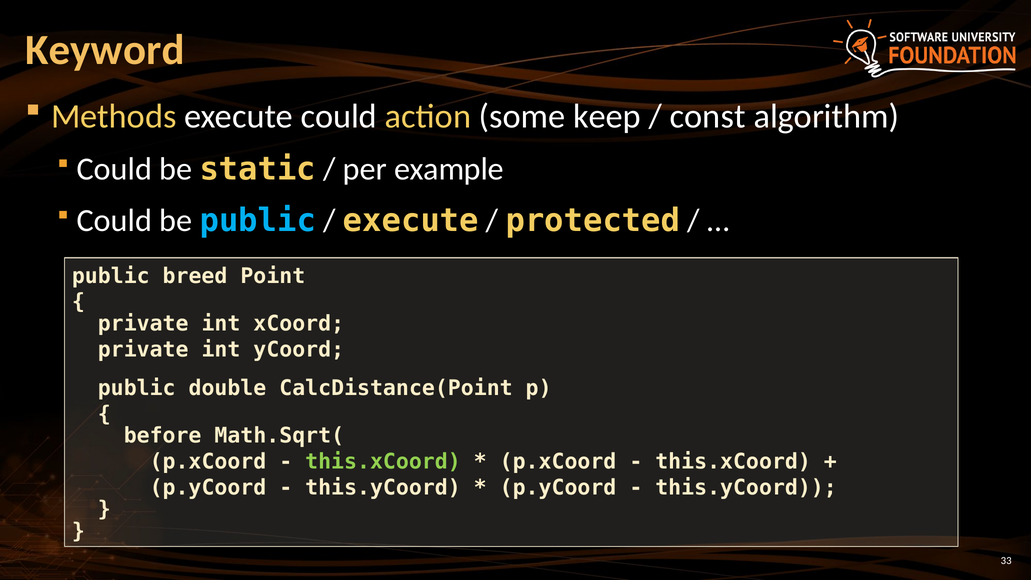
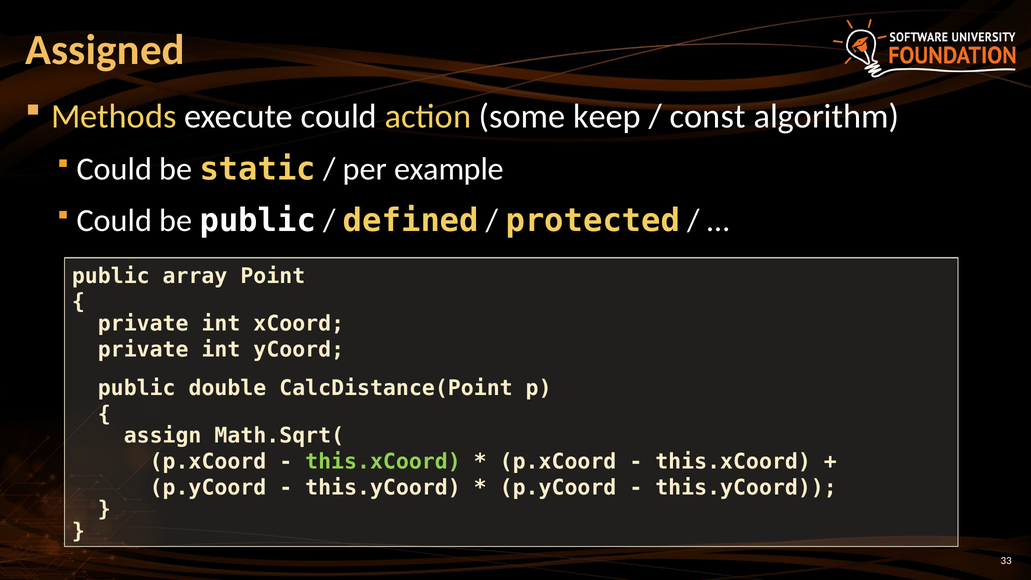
Keyword: Keyword -> Assigned (105, 50)
public colour: light blue -> white (258, 221)
execute: execute -> defined (411, 221)
breed: breed -> array (195, 276)
before: before -> assign (163, 436)
